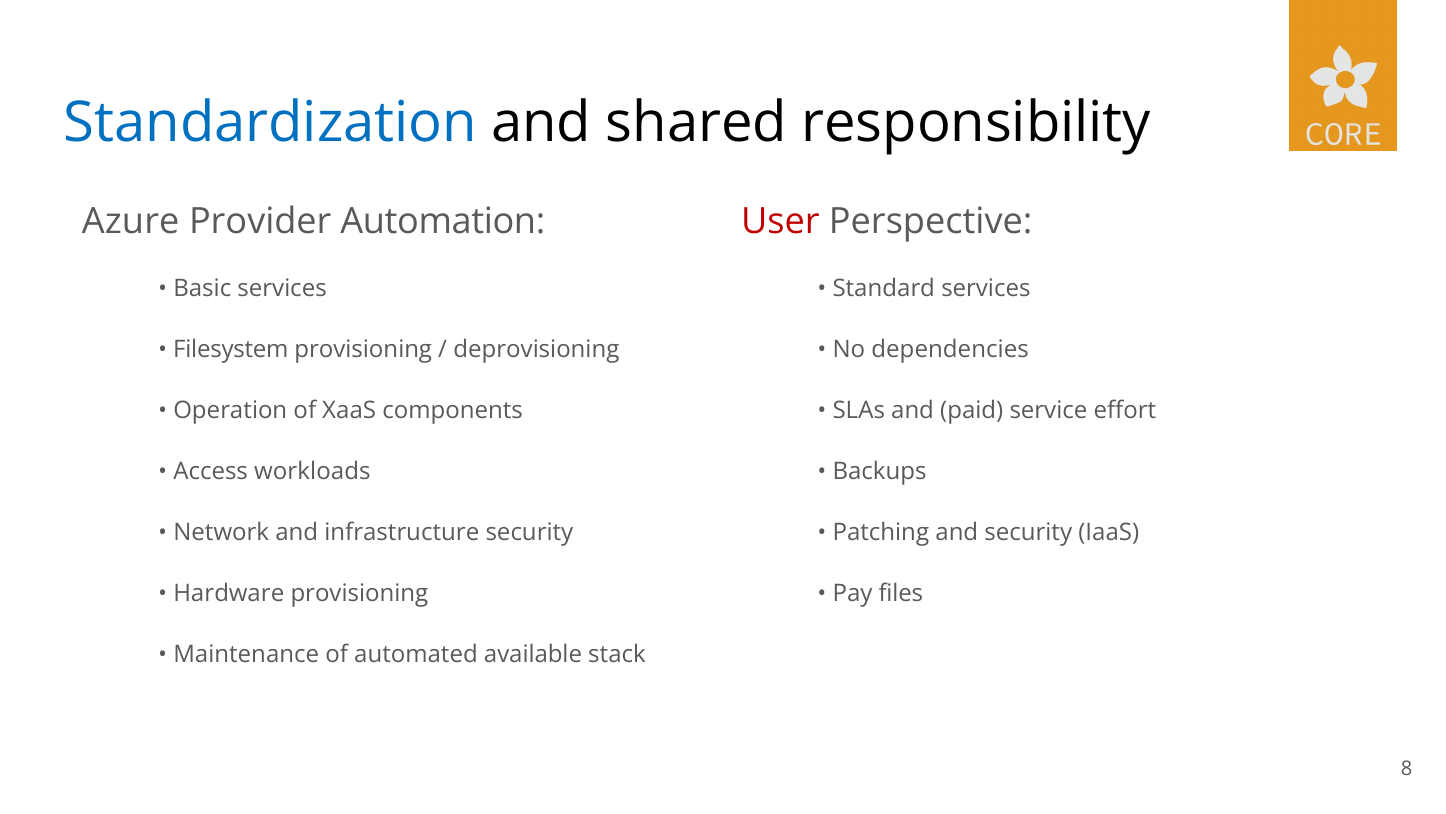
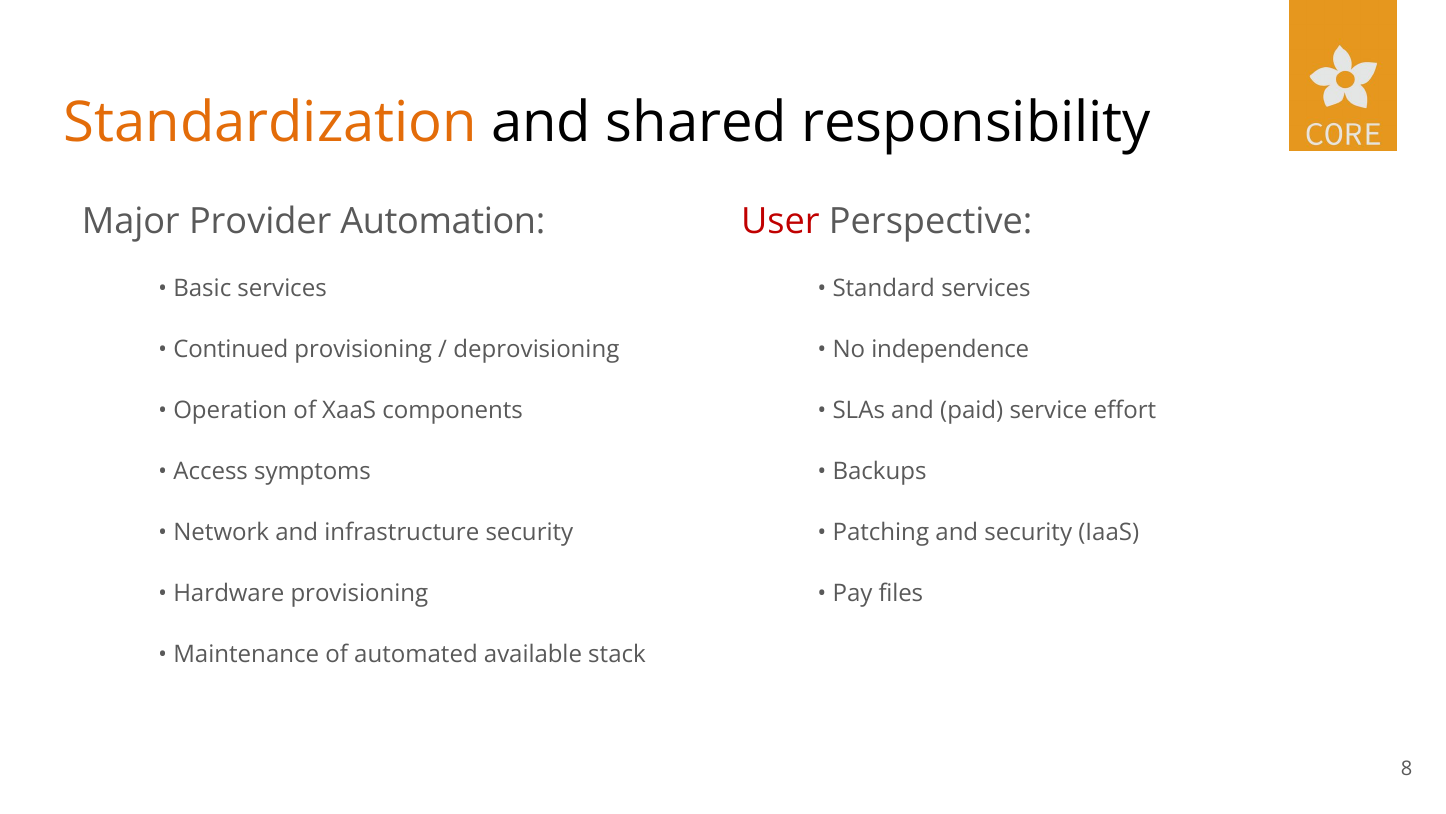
Standardization colour: blue -> orange (270, 123)
Azure: Azure -> Major (131, 221)
Filesystem: Filesystem -> Continued (231, 349)
dependencies: dependencies -> independence (950, 349)
workloads: workloads -> symptoms (313, 471)
